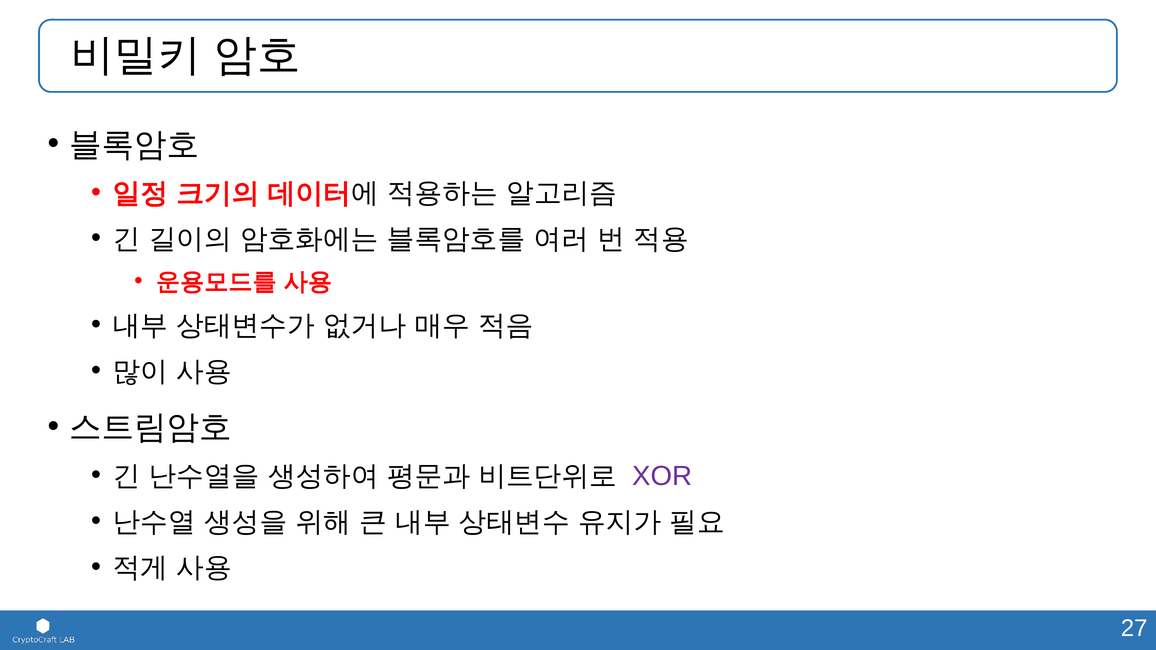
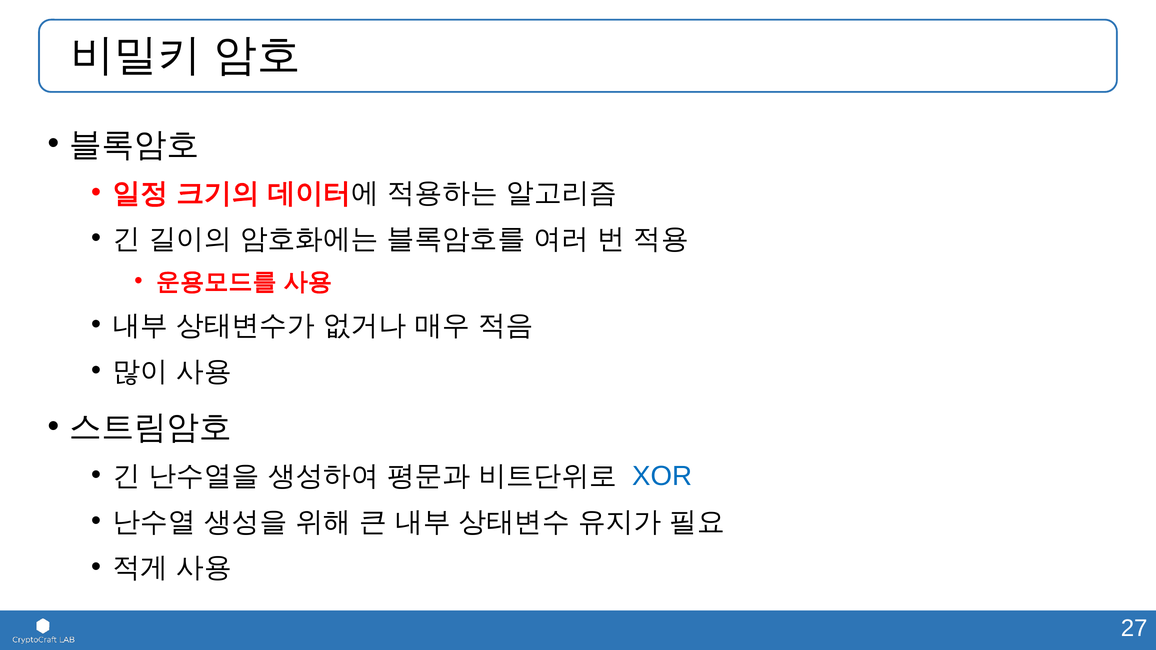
XOR colour: purple -> blue (662, 476)
